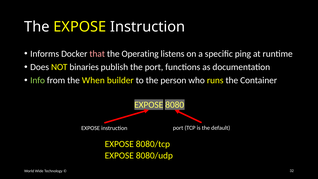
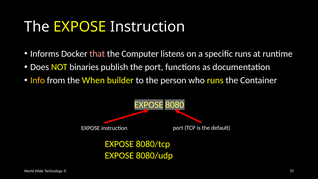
Operating: Operating -> Computer (140, 54)
specific ping: ping -> runs (243, 54)
Info colour: light green -> yellow (38, 80)
